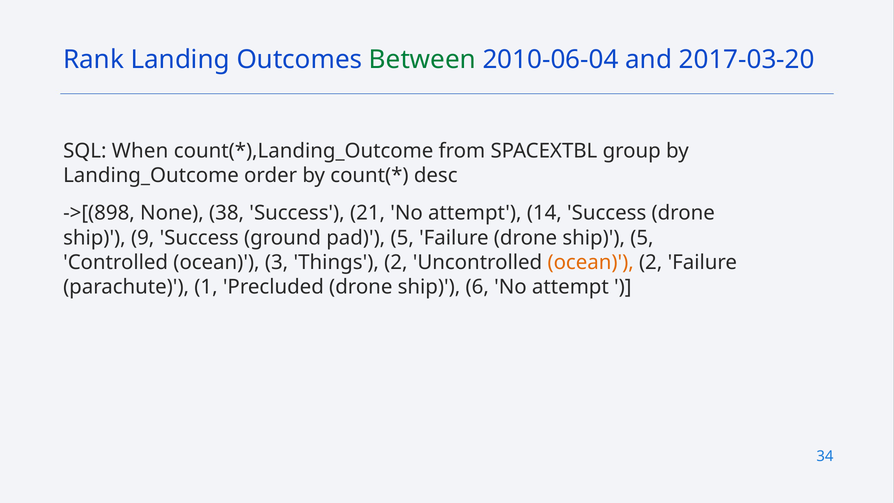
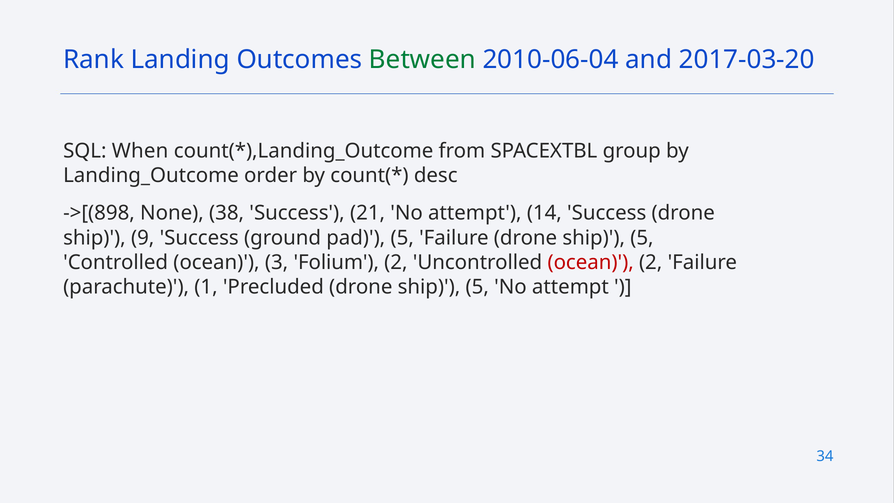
Things: Things -> Folium (336, 262)
ocean colour: orange -> red (591, 262)
Precluded drone ship 6: 6 -> 5 (477, 287)
